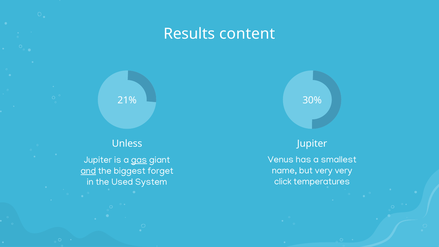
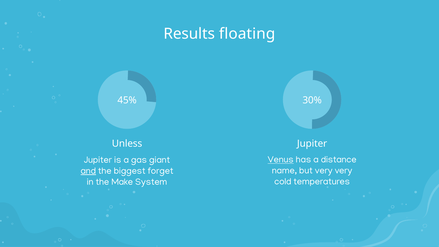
content: content -> floating (247, 34)
21%: 21% -> 45% (127, 100)
Venus underline: none -> present (281, 160)
smallest: smallest -> distance (339, 160)
gas underline: present -> none (139, 160)
click: click -> cold (283, 182)
Used: Used -> Make (122, 182)
